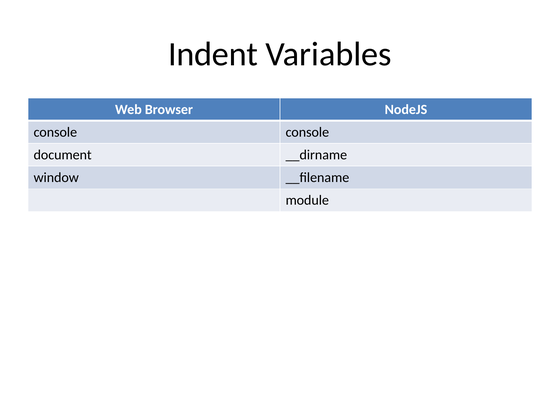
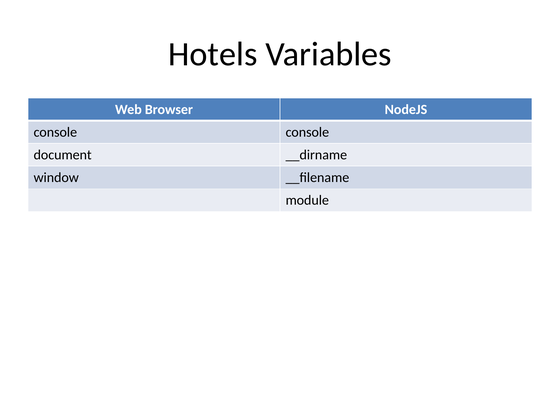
Indent: Indent -> Hotels (213, 54)
